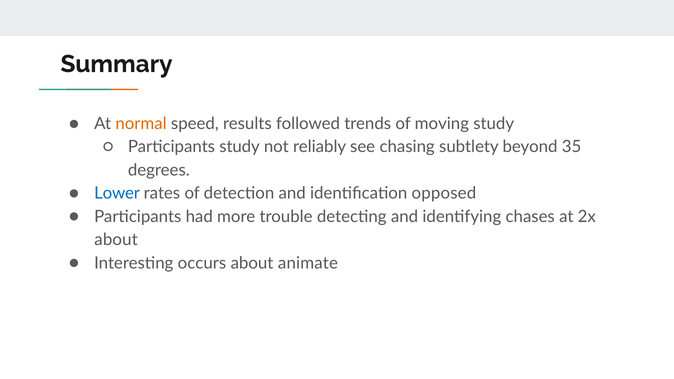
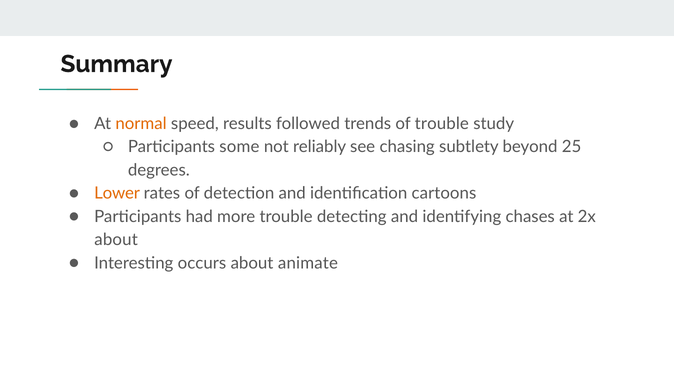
of moving: moving -> trouble (442, 124)
Participants study: study -> some (239, 147)
35: 35 -> 25 (572, 147)
Lower colour: blue -> orange (117, 193)
opposed: opposed -> cartoons (444, 193)
